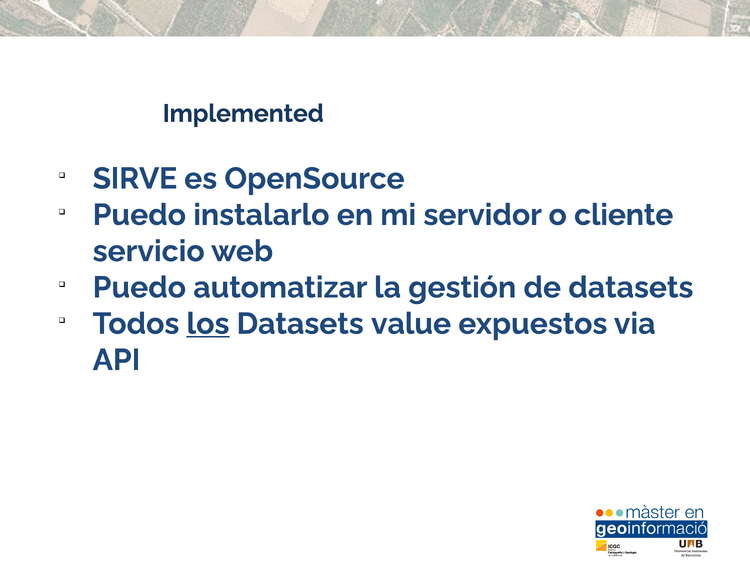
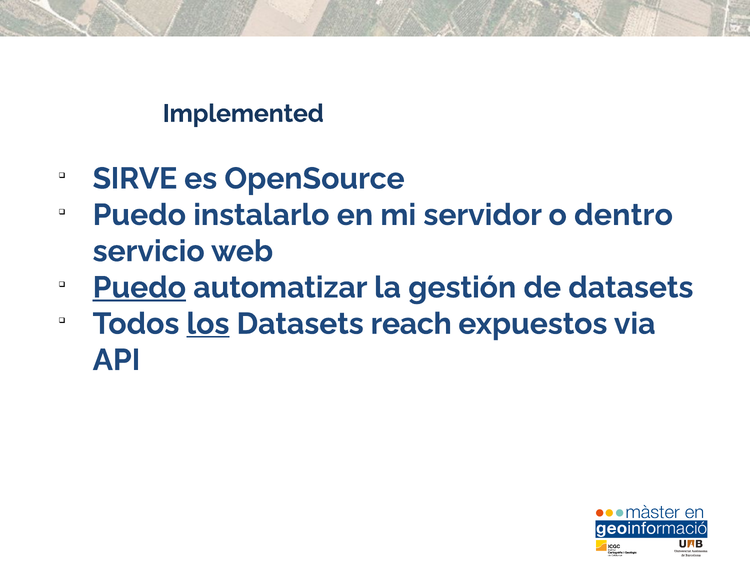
cliente: cliente -> dentro (623, 215)
Puedo underline: none -> present (139, 287)
value: value -> reach (411, 324)
